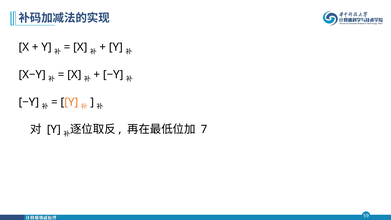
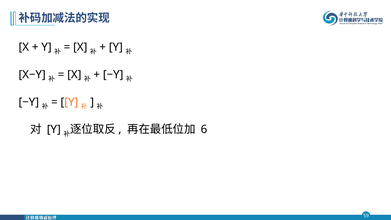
7: 7 -> 6 (204, 129)
